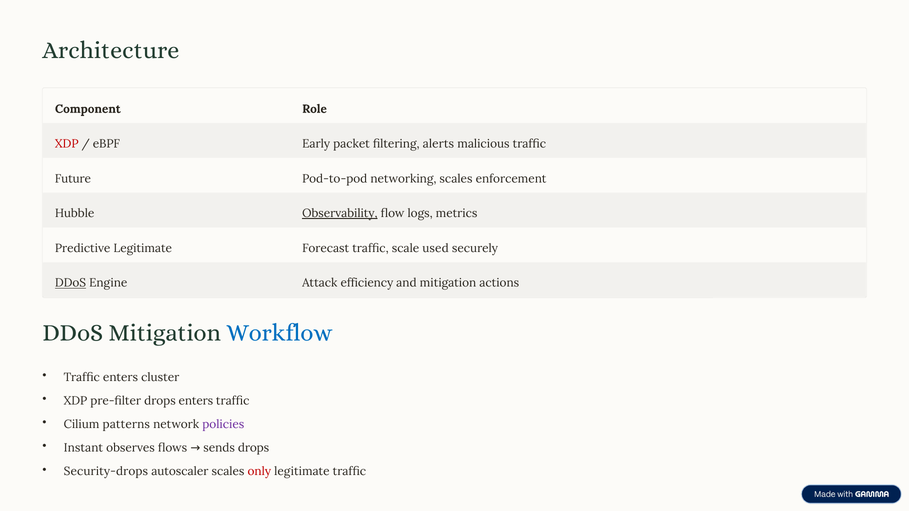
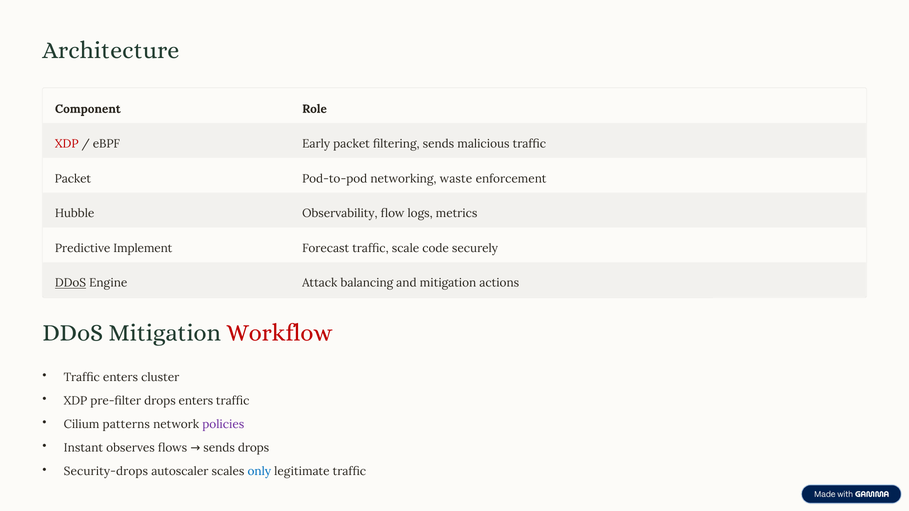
filtering alerts: alerts -> sends (438, 144)
Future: Future -> Packet (73, 179)
networking scales: scales -> waste (456, 179)
Observability underline: present -> none (340, 214)
Predictive Legitimate: Legitimate -> Implement (143, 248)
used: used -> code (436, 248)
efficiency: efficiency -> balancing (367, 283)
Workflow colour: blue -> red (279, 333)
only colour: red -> blue (259, 472)
